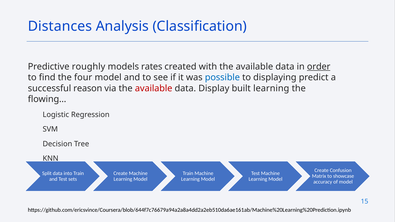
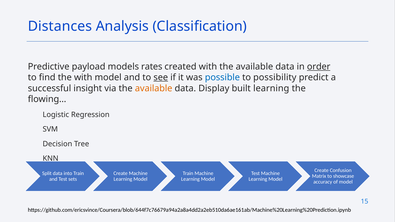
roughly: roughly -> payload (89, 67)
the four: four -> with (83, 78)
see underline: none -> present (161, 78)
displaying: displaying -> possibility (275, 78)
reason: reason -> insight (88, 88)
available colour: red -> orange (154, 88)
